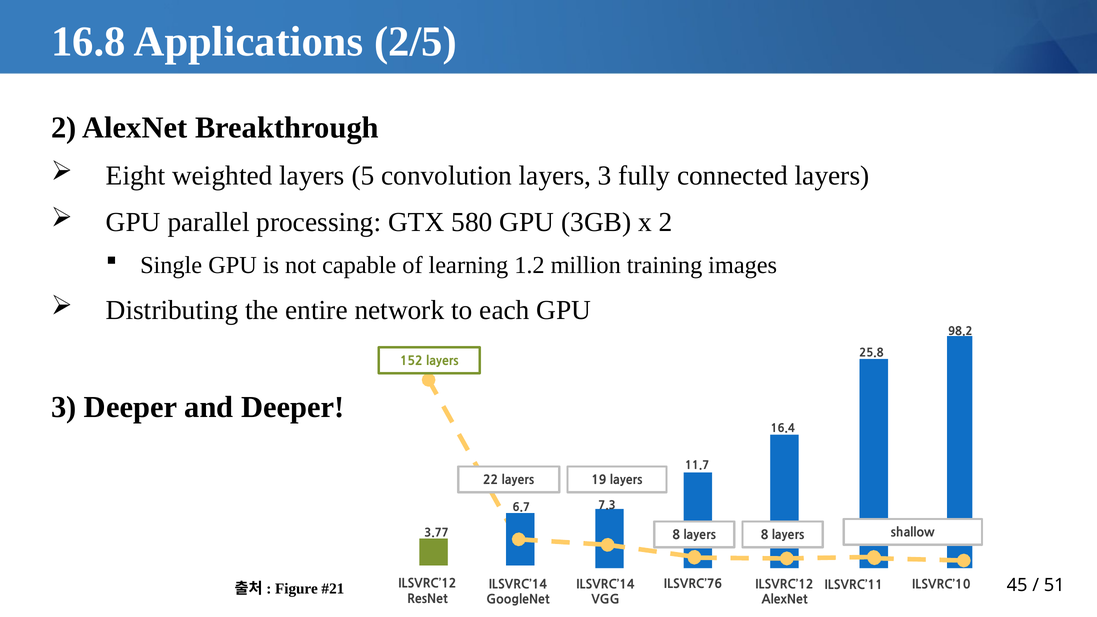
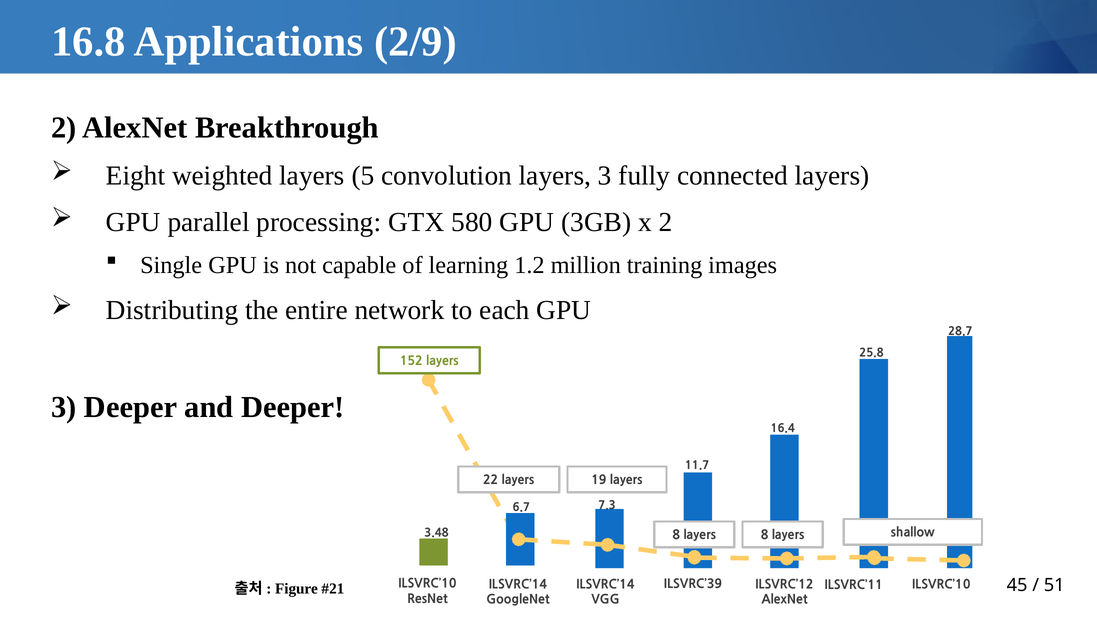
2/5: 2/5 -> 2/9 (416, 42)
98.2: 98.2 -> 28.7 (960, 331)
3.77: 3.77 -> 3.48 (437, 533)
ILSVRC’12: ILSVRC’12 -> ILSVRC’10 (427, 584)
ILSVRC’76: ILSVRC’76 -> ILSVRC’39 (693, 584)
